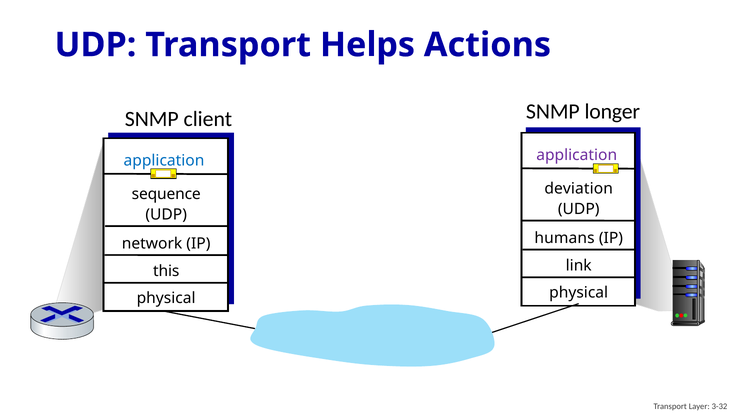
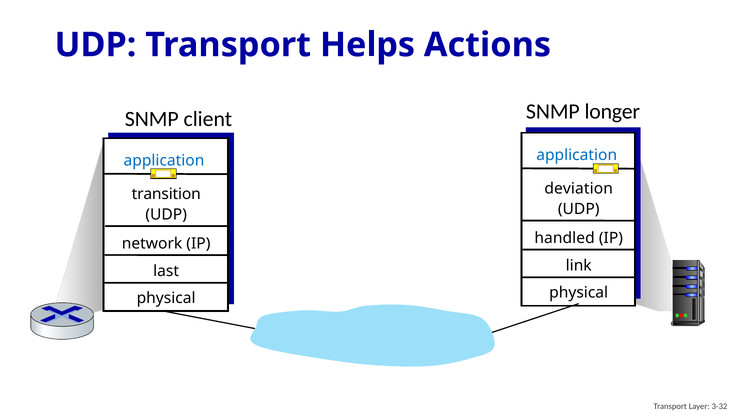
application colour: purple -> blue (577, 155)
sequence: sequence -> transition (166, 194)
humans: humans -> handled (565, 238)
this: this -> last (166, 271)
